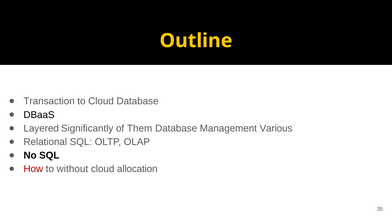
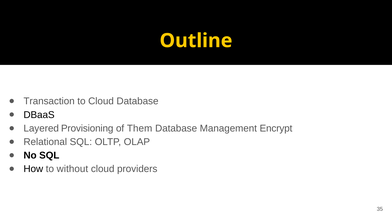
Significantly: Significantly -> Provisioning (87, 128)
Various: Various -> Encrypt (276, 128)
How colour: red -> black (33, 169)
allocation: allocation -> providers (137, 169)
